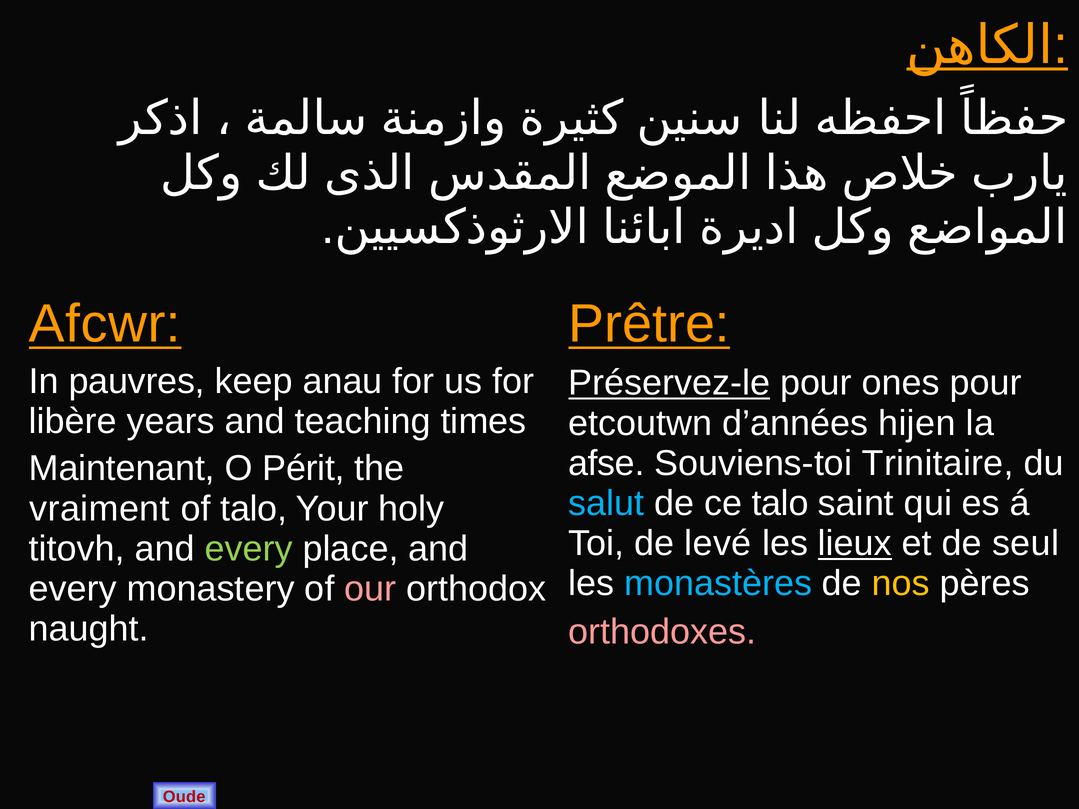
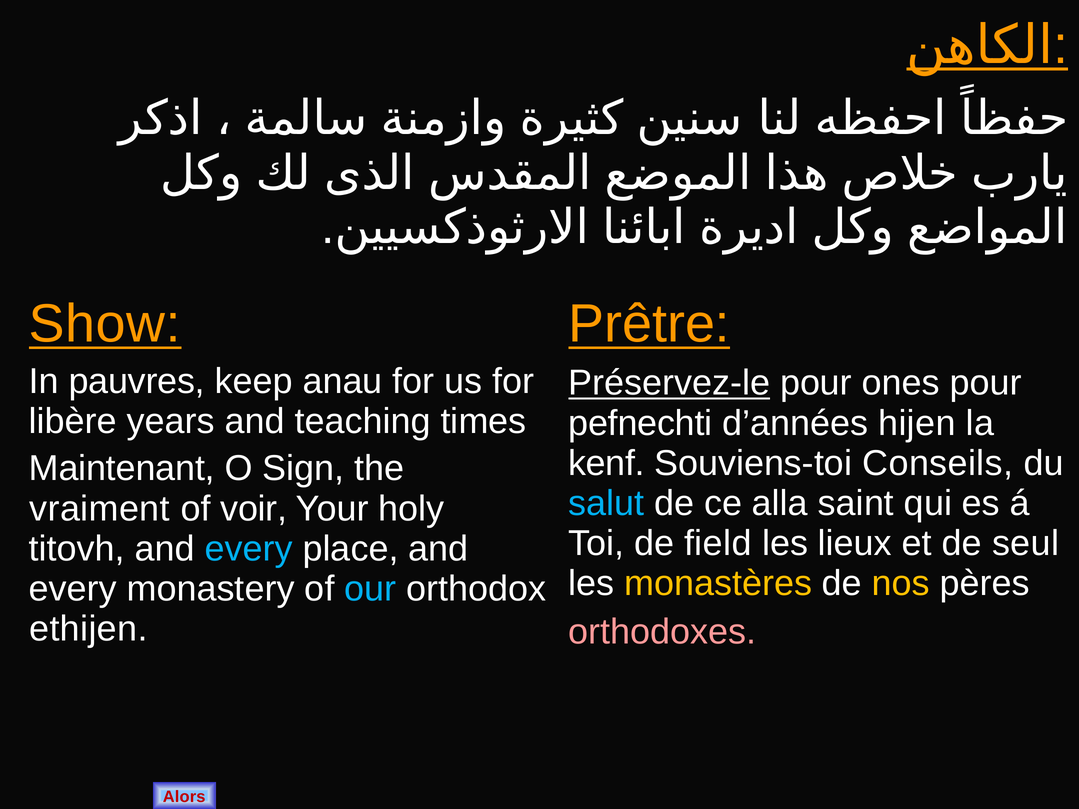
Afcwr: Afcwr -> Show (105, 324)
etcoutwn: etcoutwn -> pefnechti (640, 423)
afse: afse -> kenf (606, 463)
Trinitaire: Trinitaire -> Conseils (938, 463)
Périt: Périt -> Sign (303, 469)
ce talo: talo -> alla (780, 503)
of talo: talo -> voir (254, 509)
levé: levé -> field (718, 544)
lieux underline: present -> none (855, 544)
every colour: light green -> light blue (249, 549)
monastères colour: light blue -> yellow (718, 584)
our colour: pink -> light blue (370, 589)
naught: naught -> ethijen (88, 629)
Oude: Oude -> Alors (184, 797)
